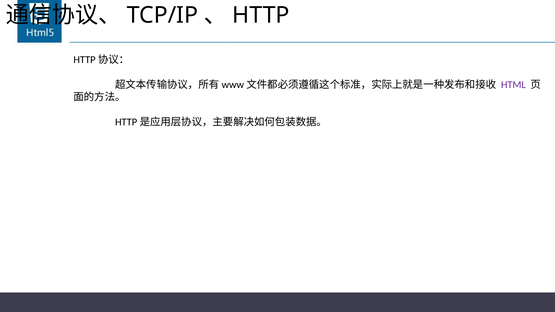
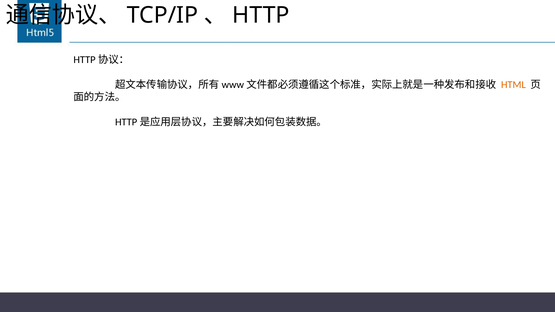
HTML colour: purple -> orange (513, 85)
